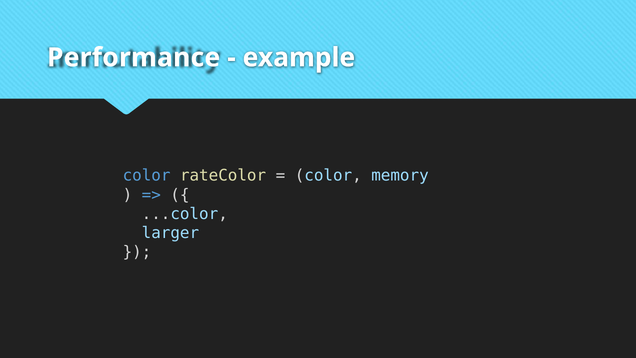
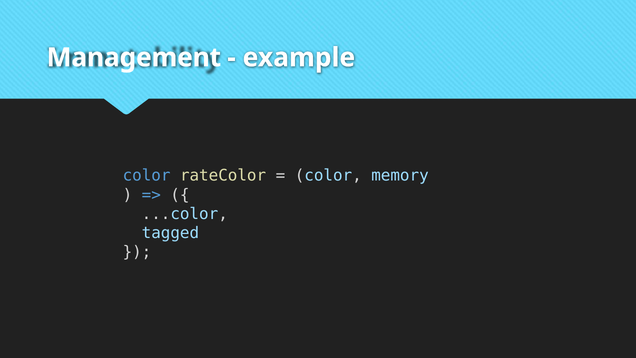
Performance: Performance -> Management (134, 58)
larger: larger -> tagged (170, 233)
